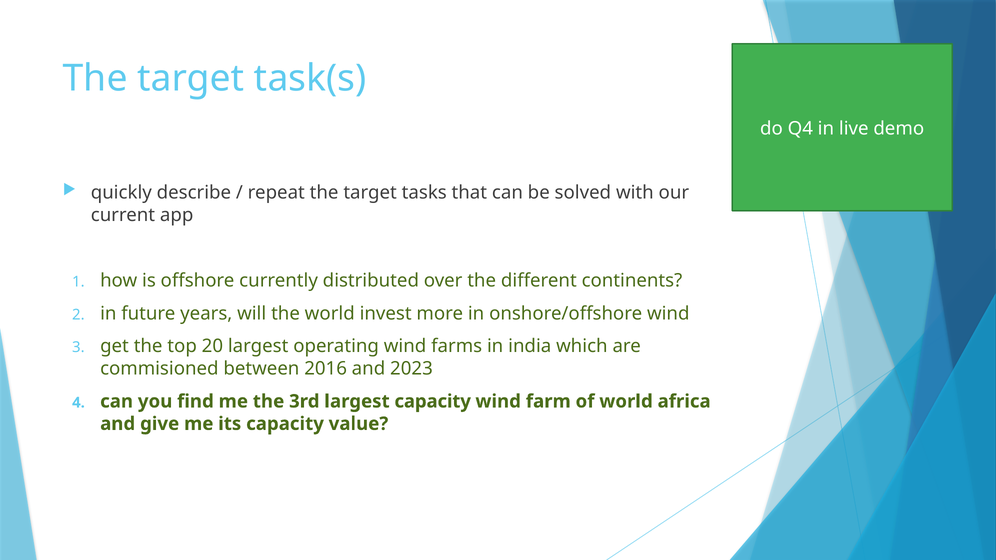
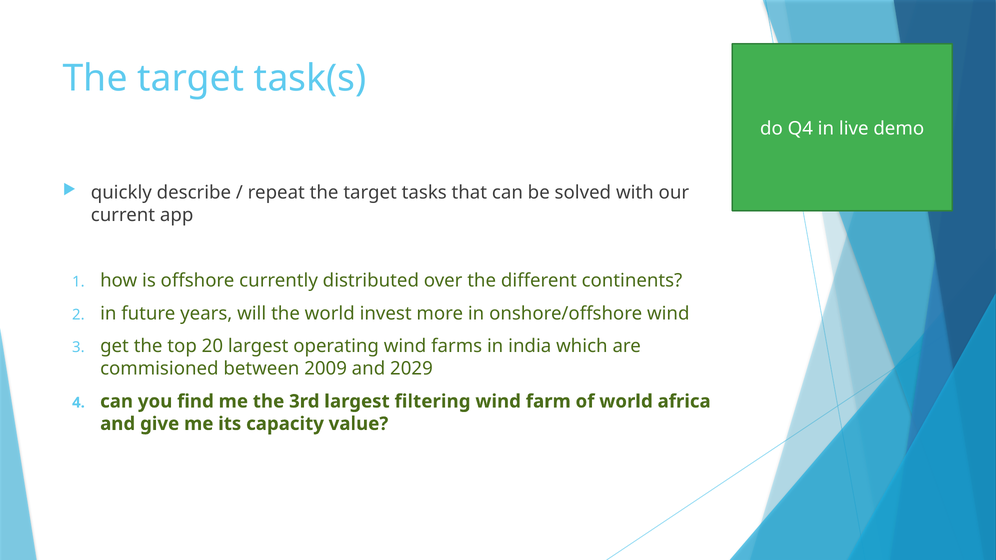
2016: 2016 -> 2009 (326, 369)
2023: 2023 -> 2029 (411, 369)
largest capacity: capacity -> filtering (433, 402)
